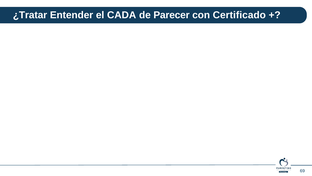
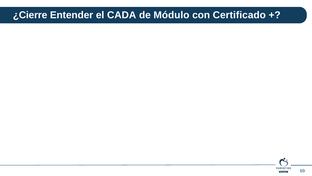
¿Tratar: ¿Tratar -> ¿Cierre (30, 15)
Parecer: Parecer -> Módulo (171, 15)
